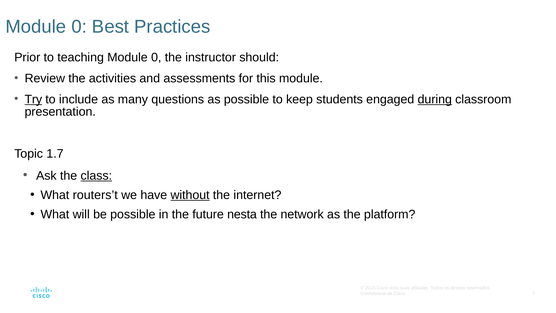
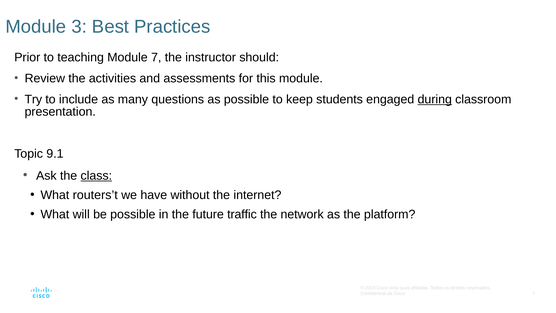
0: 0 -> 3 (79, 27)
teaching Module 0: 0 -> 7 (156, 57)
Try underline: present -> none (33, 99)
1.7: 1.7 -> 9.1 (55, 154)
without underline: present -> none (190, 195)
nesta: nesta -> traffic (242, 214)
